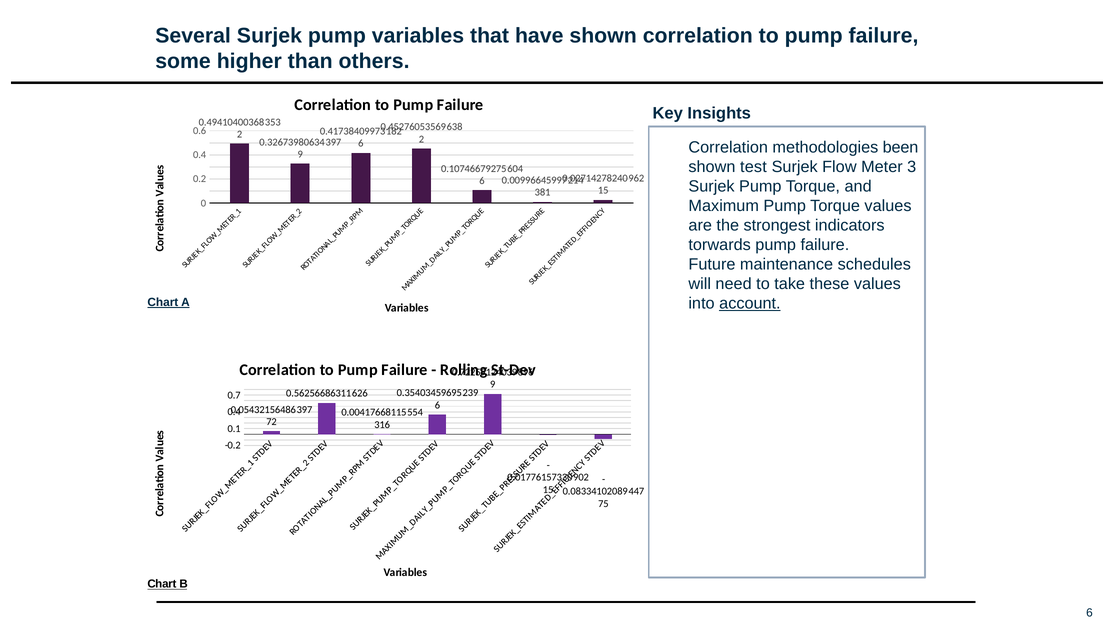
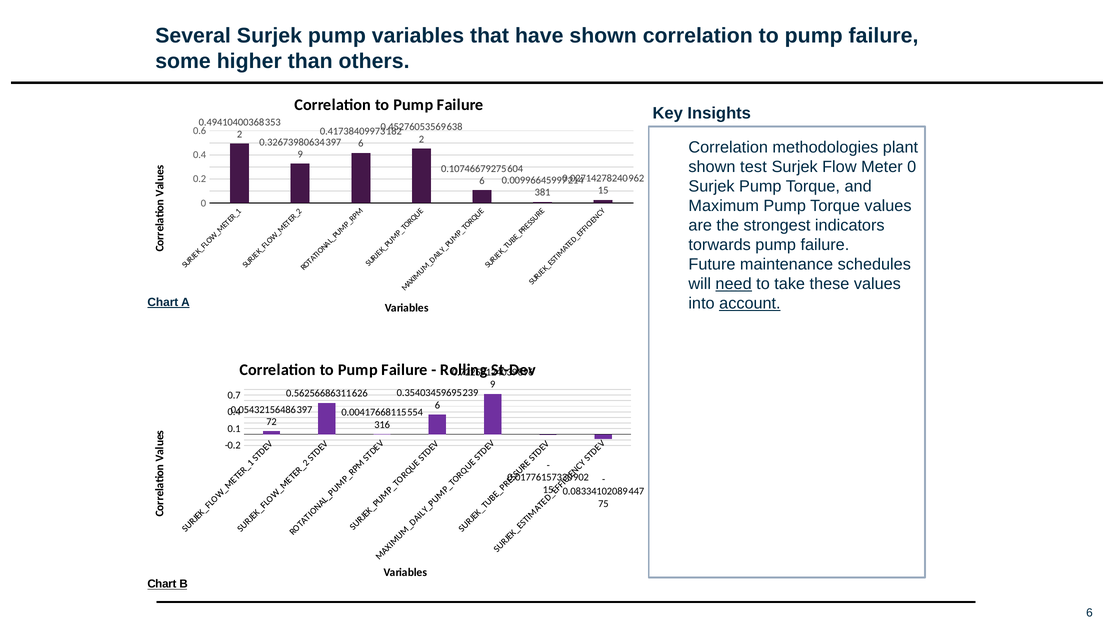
been: been -> plant (900, 147)
Meter 3: 3 -> 0 (912, 167)
need underline: none -> present (734, 284)
